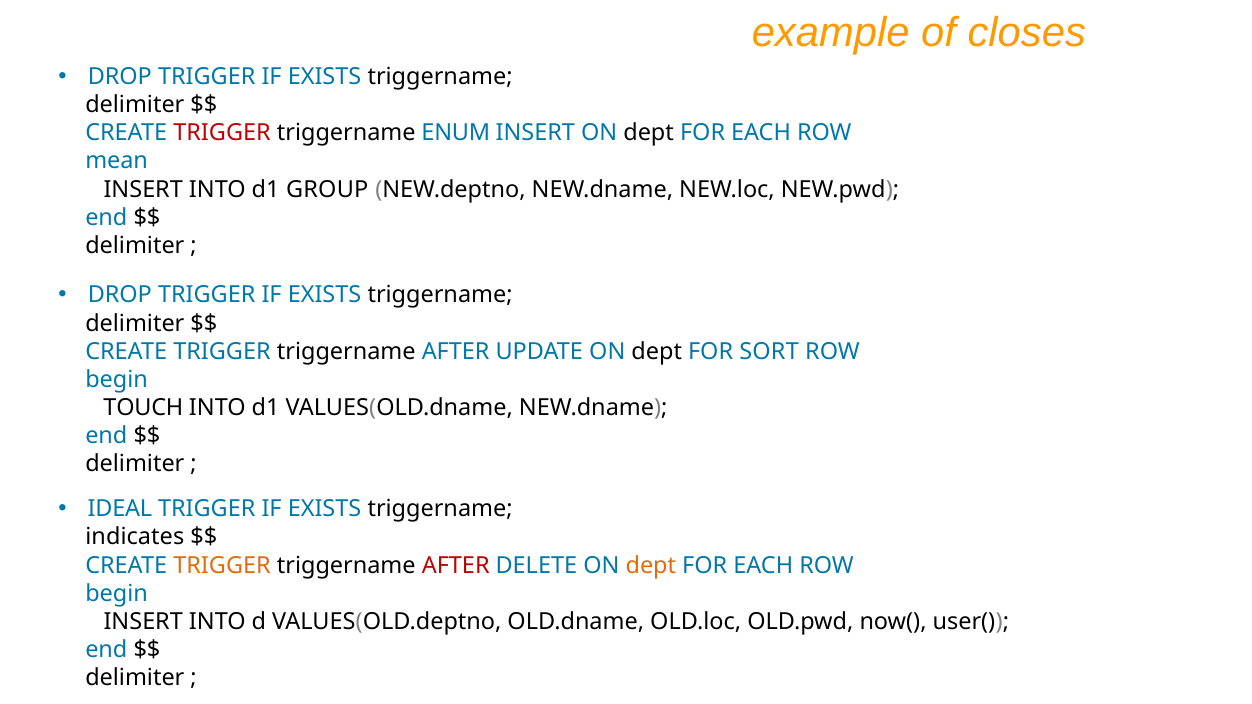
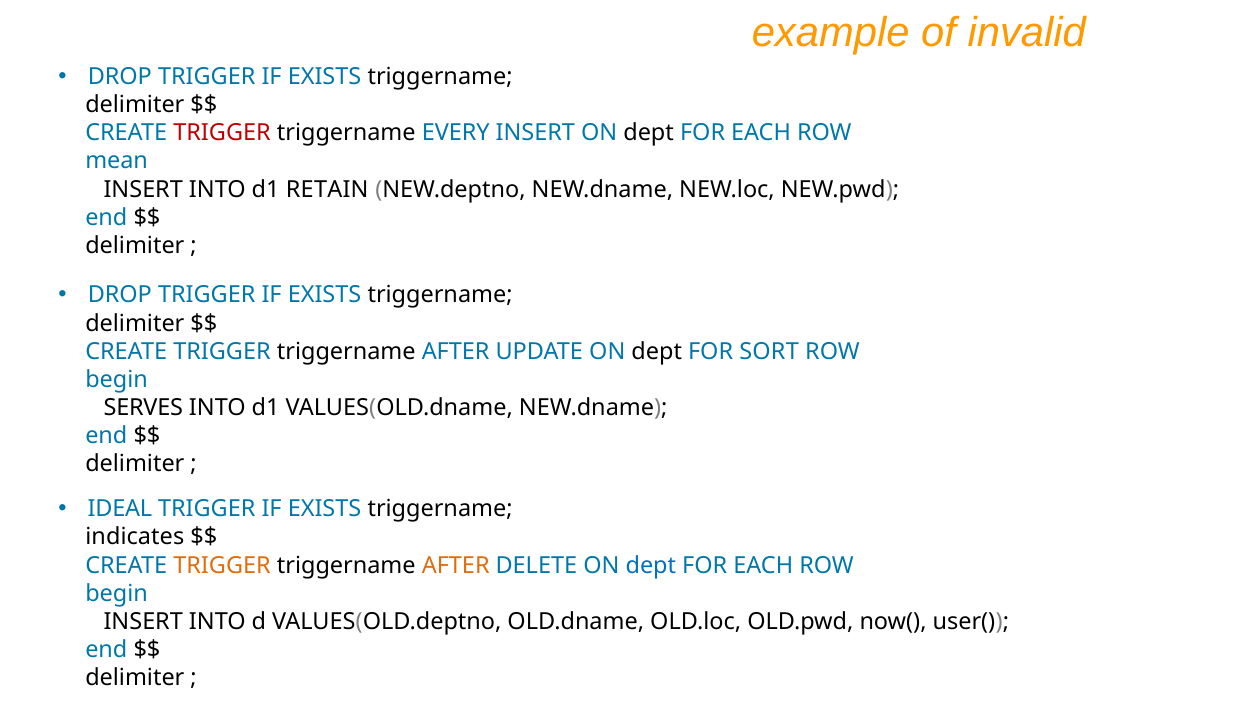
closes: closes -> invalid (1027, 33)
ENUM: ENUM -> EVERY (456, 133)
GROUP: GROUP -> RETAIN (327, 189)
TOUCH: TOUCH -> SERVES (143, 408)
AFTER colour: red -> orange (456, 566)
dept colour: orange -> blue (651, 566)
